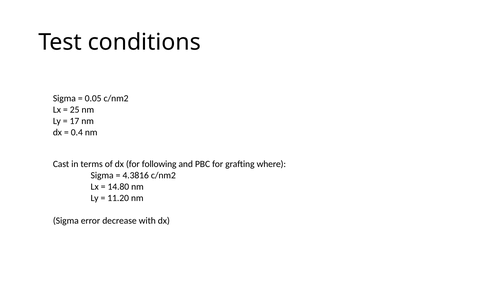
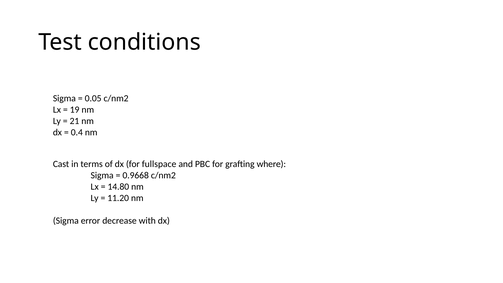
25: 25 -> 19 (75, 110)
17: 17 -> 21 (74, 121)
following: following -> fullspace (159, 164)
4.3816: 4.3816 -> 0.9668 (136, 175)
